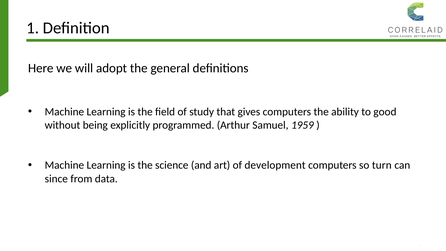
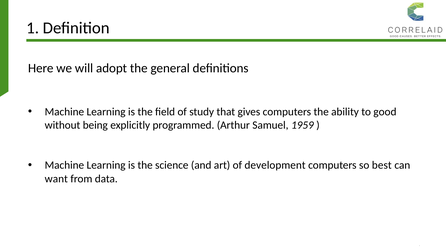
turn: turn -> best (382, 165)
since: since -> want (56, 179)
